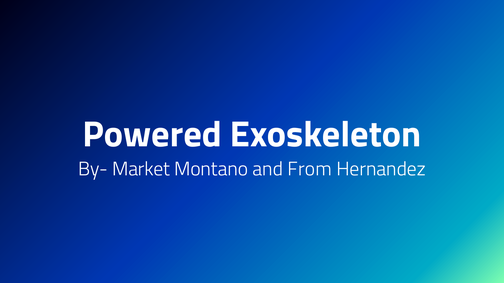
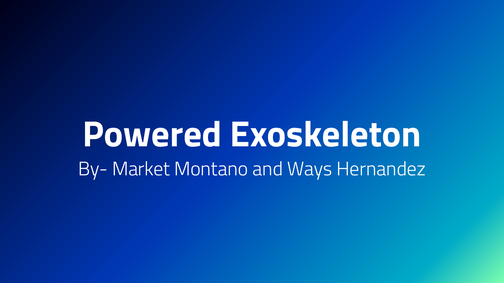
From: From -> Ways (310, 169)
